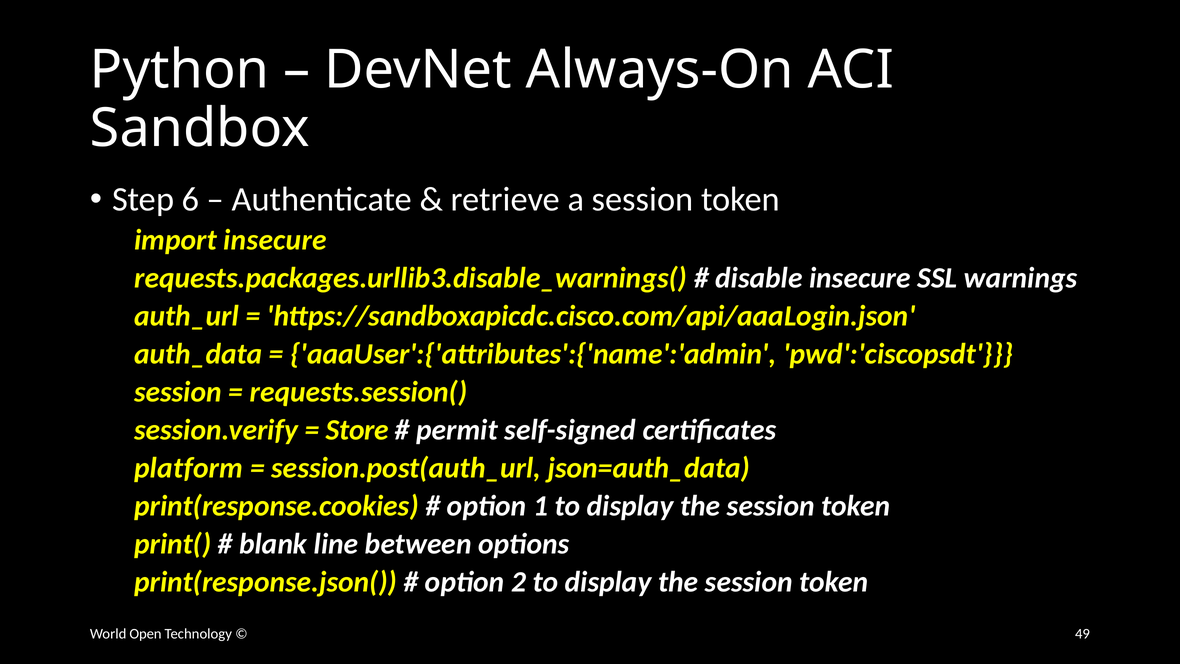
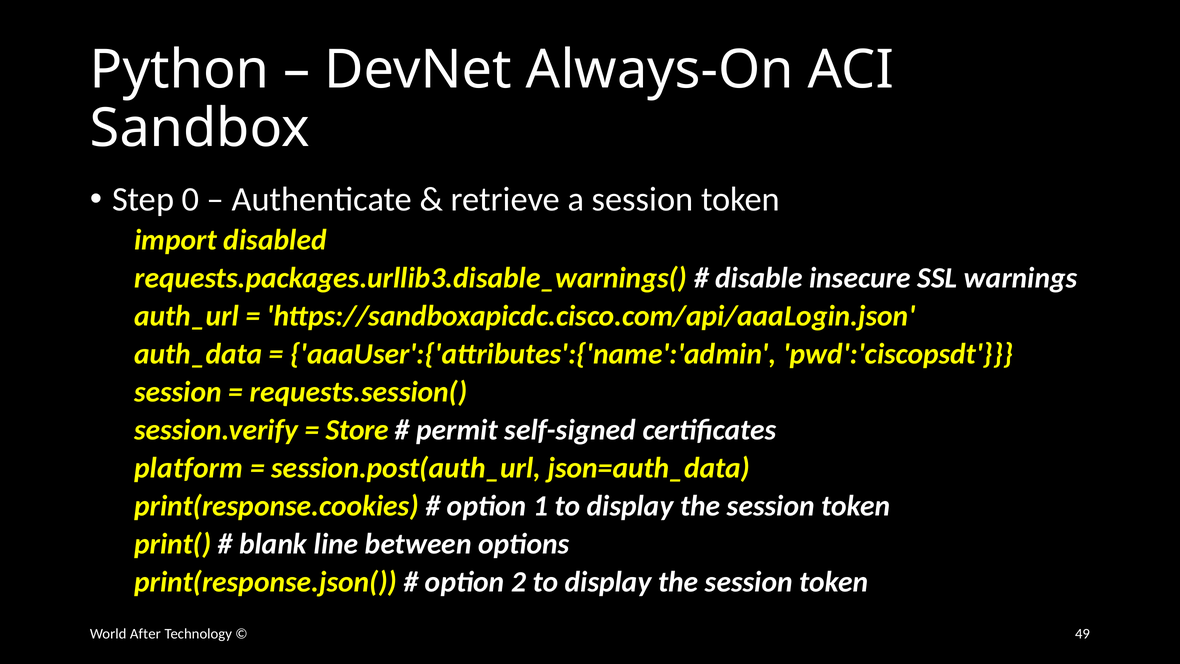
6: 6 -> 0 (191, 199)
import insecure: insecure -> disabled (275, 240)
Open: Open -> After (145, 634)
